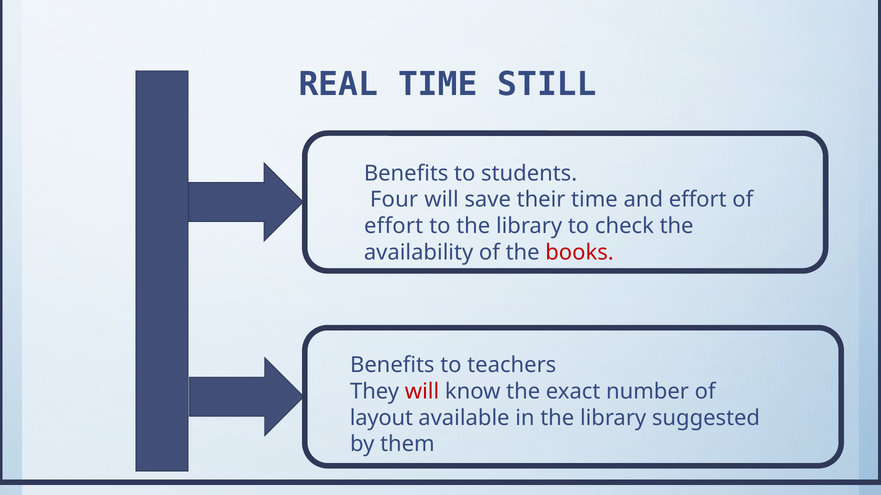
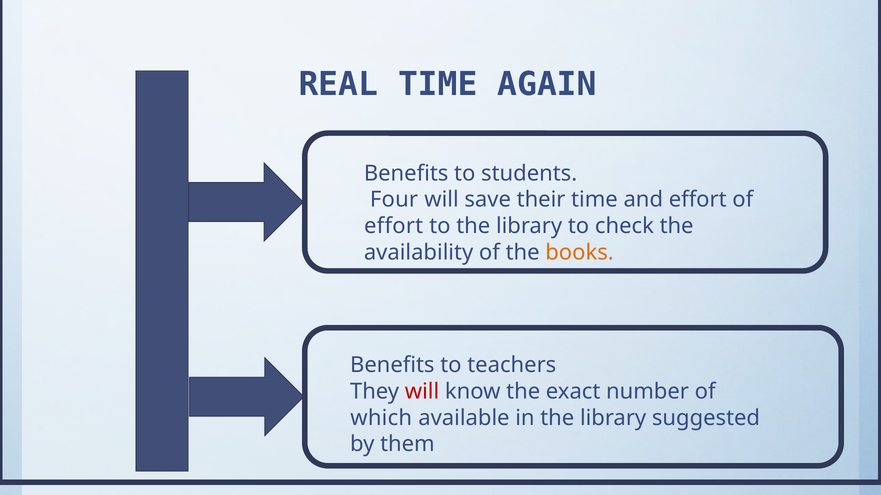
STILL: STILL -> AGAIN (547, 84)
books colour: red -> orange (580, 253)
layout: layout -> which (381, 418)
